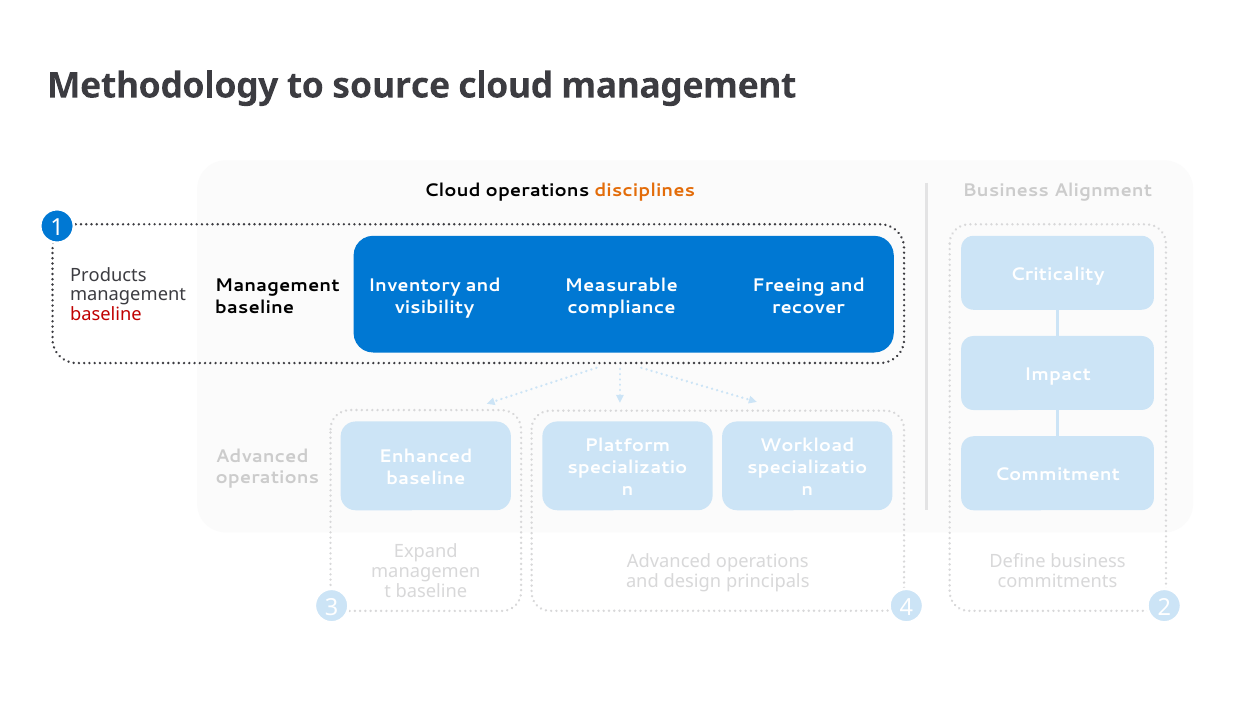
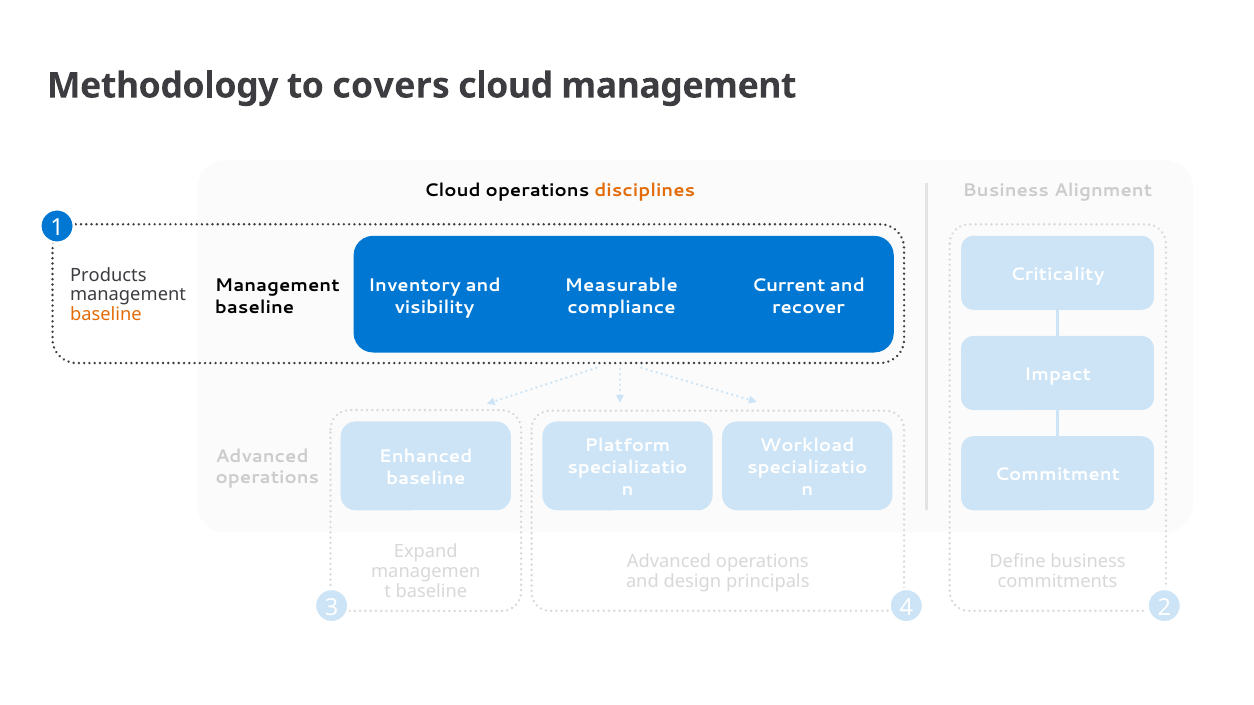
source: source -> covers (391, 86)
Freeing: Freeing -> Current (789, 285)
baseline colour: red -> orange (106, 315)
